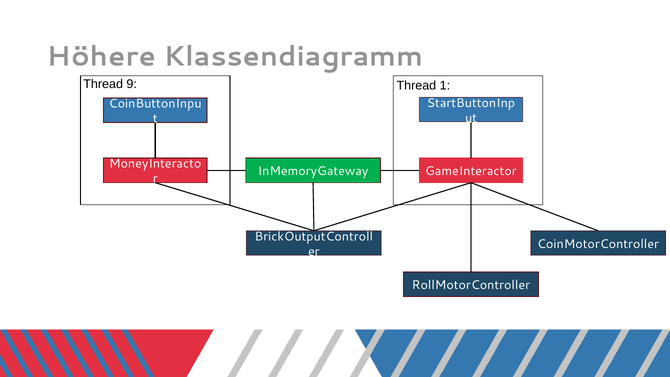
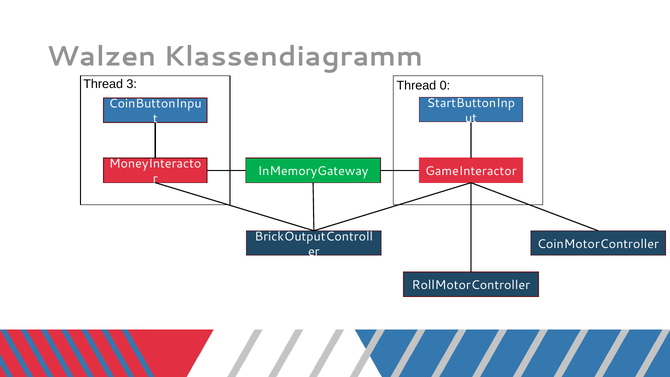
Höhere: Höhere -> Walzen (102, 57)
9: 9 -> 3 (132, 84)
1: 1 -> 0 (445, 86)
